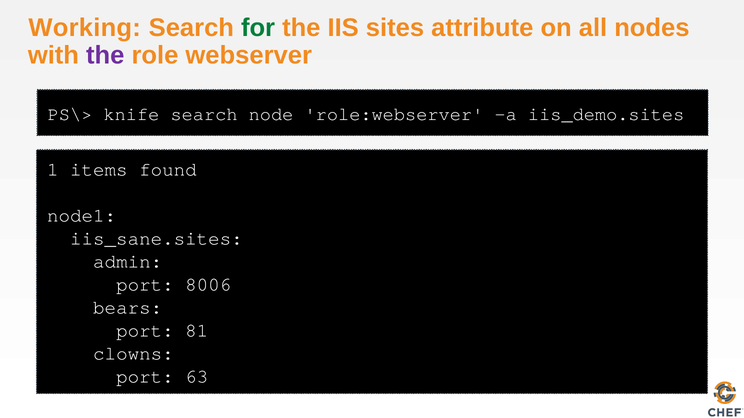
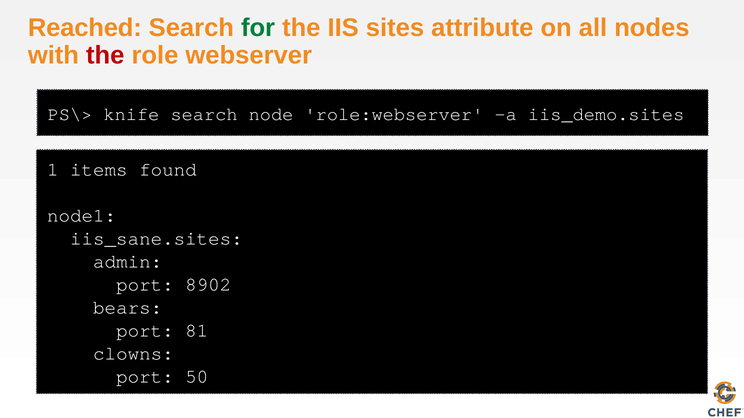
Working: Working -> Reached (85, 28)
the colour: purple -> red (105, 55)
8006: 8006 -> 8902 (208, 285)
63: 63 -> 50 (197, 377)
